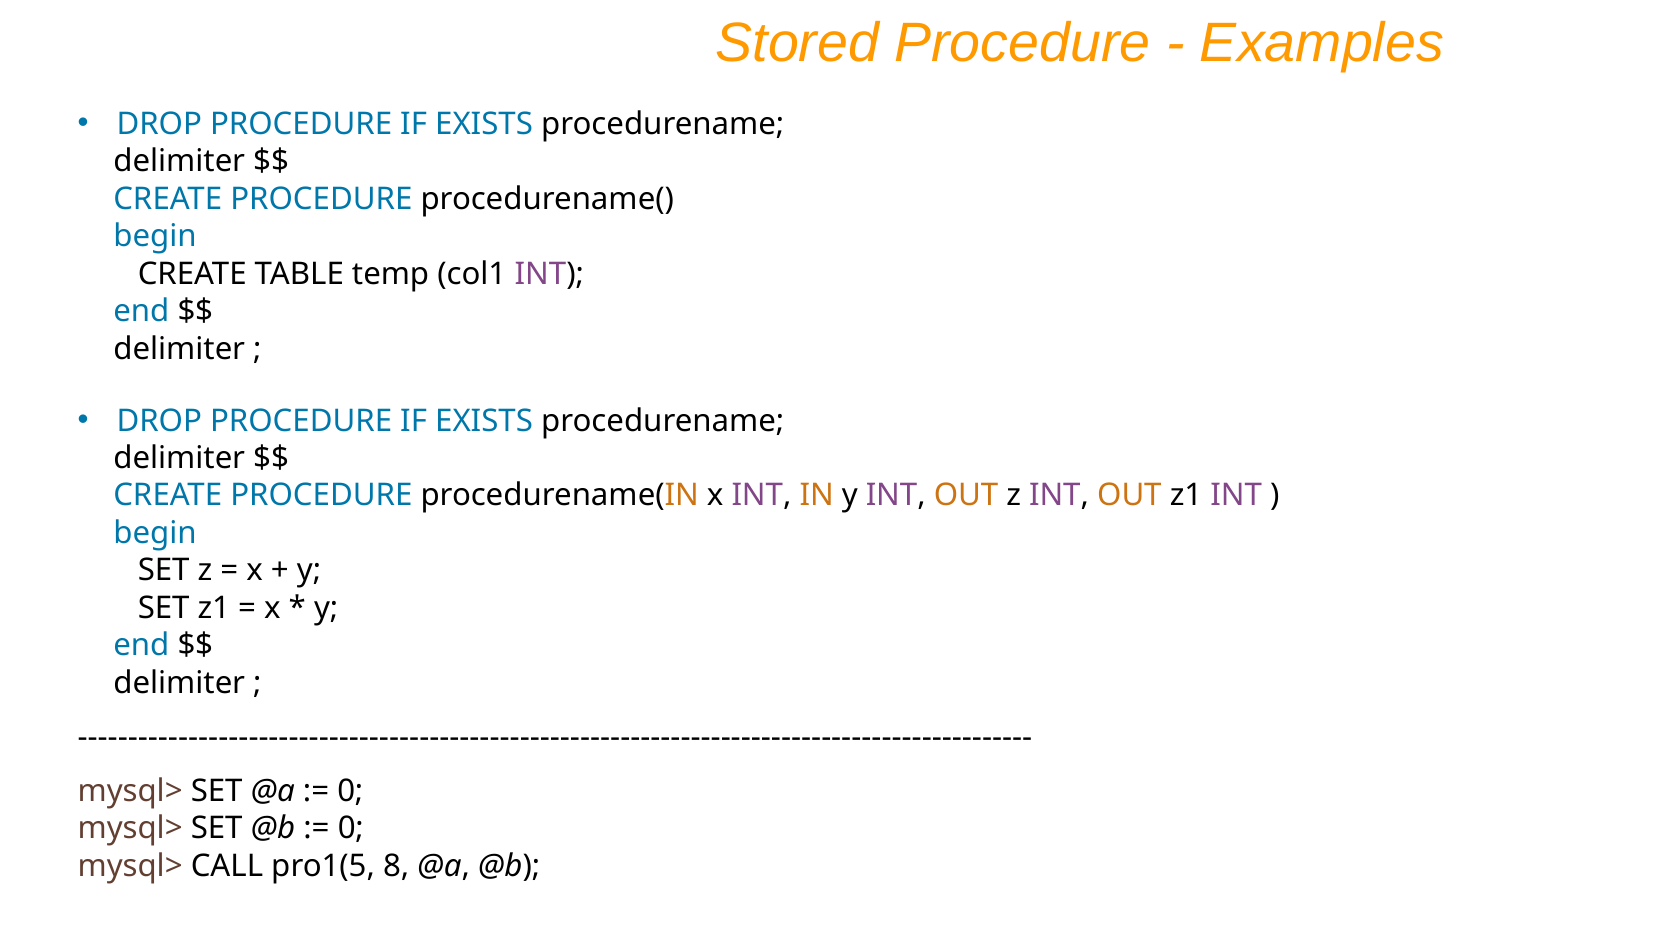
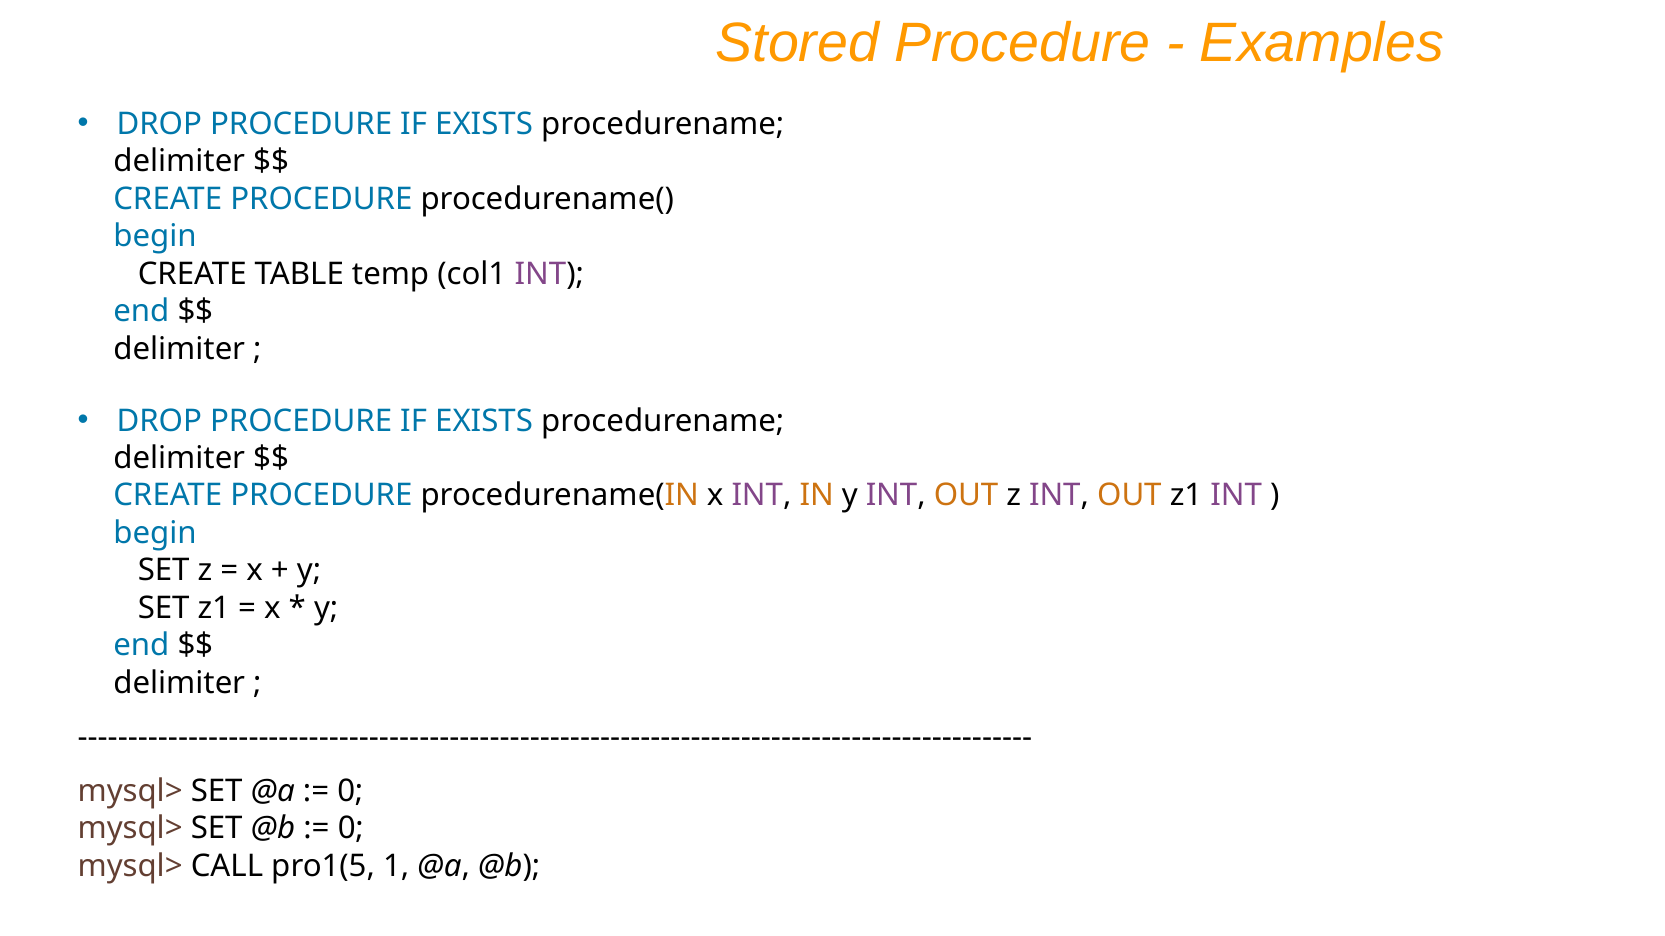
8: 8 -> 1 (396, 866)
